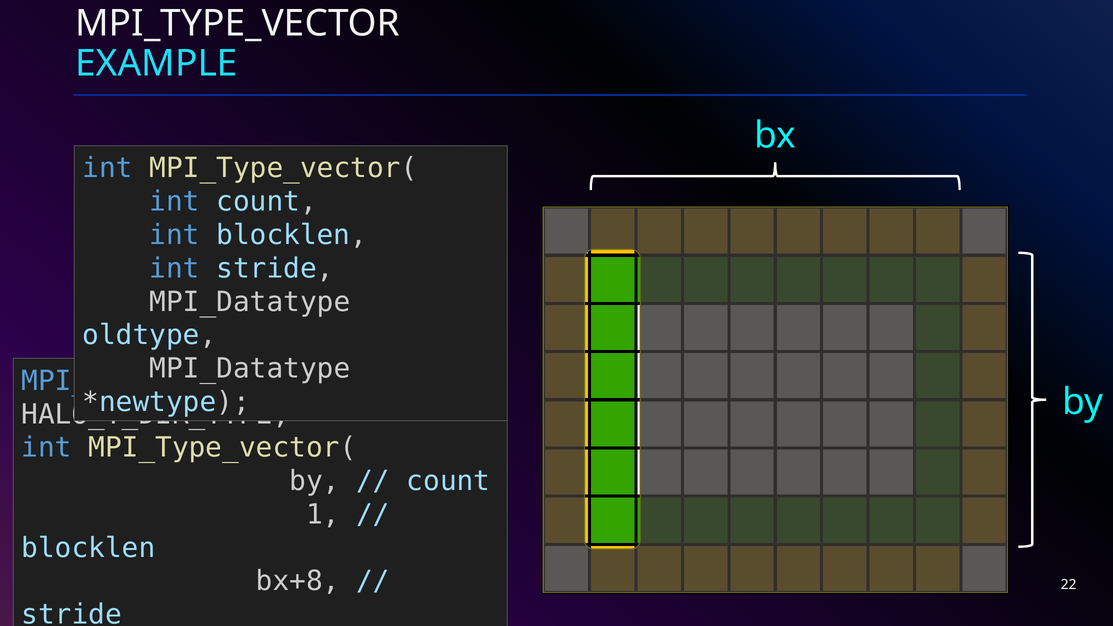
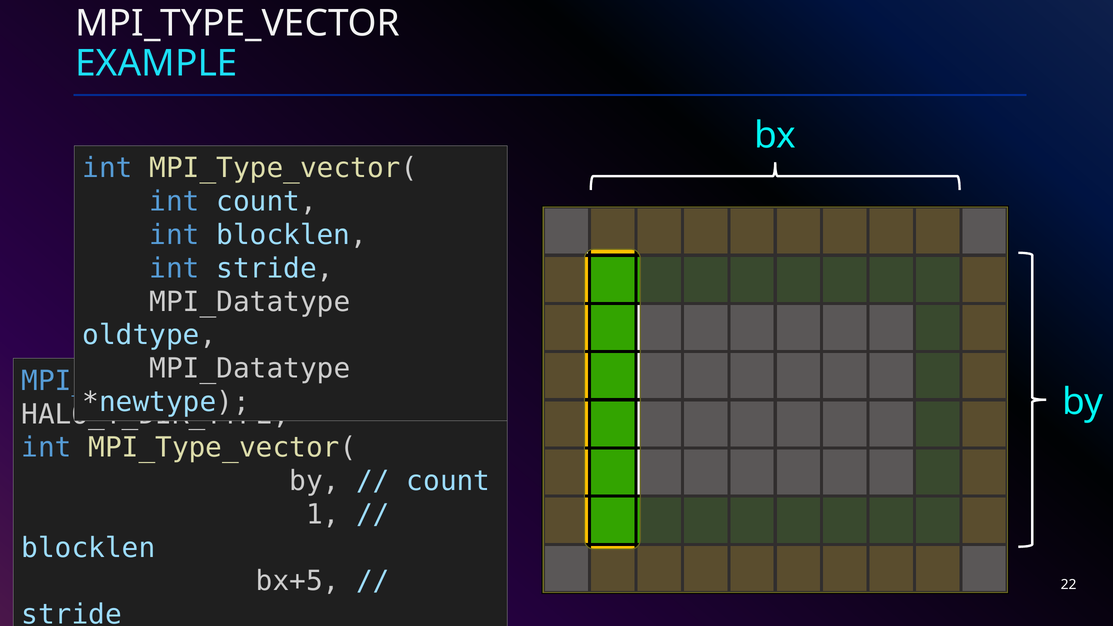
bx+8: bx+8 -> bx+5 (298, 581)
